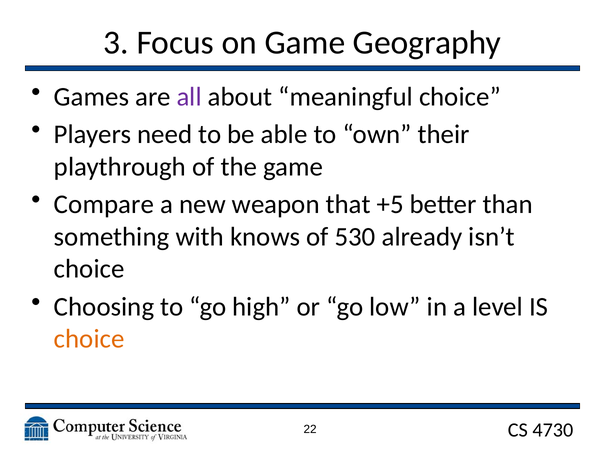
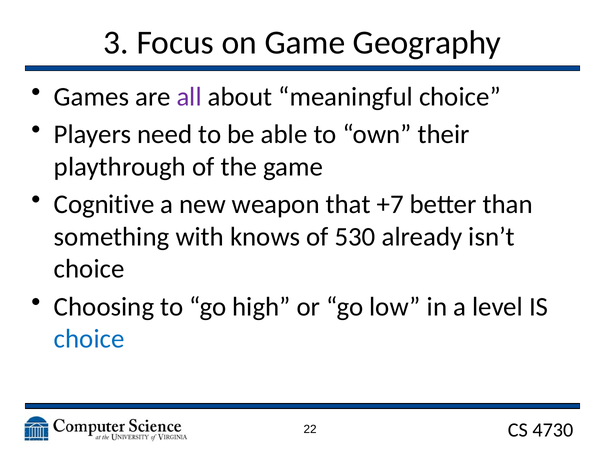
Compare: Compare -> Cognitive (104, 204)
+5: +5 -> +7 (390, 204)
choice colour: orange -> blue (89, 339)
